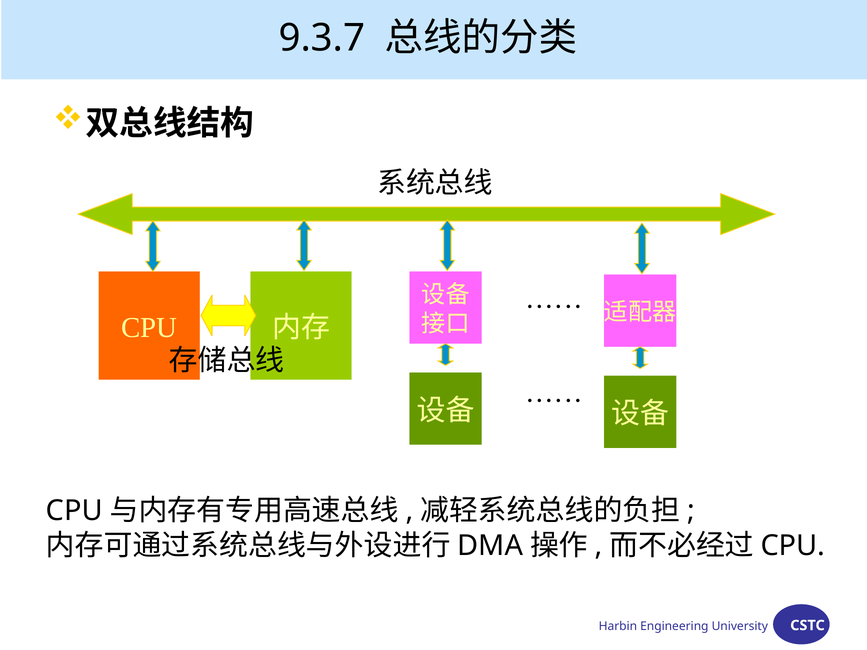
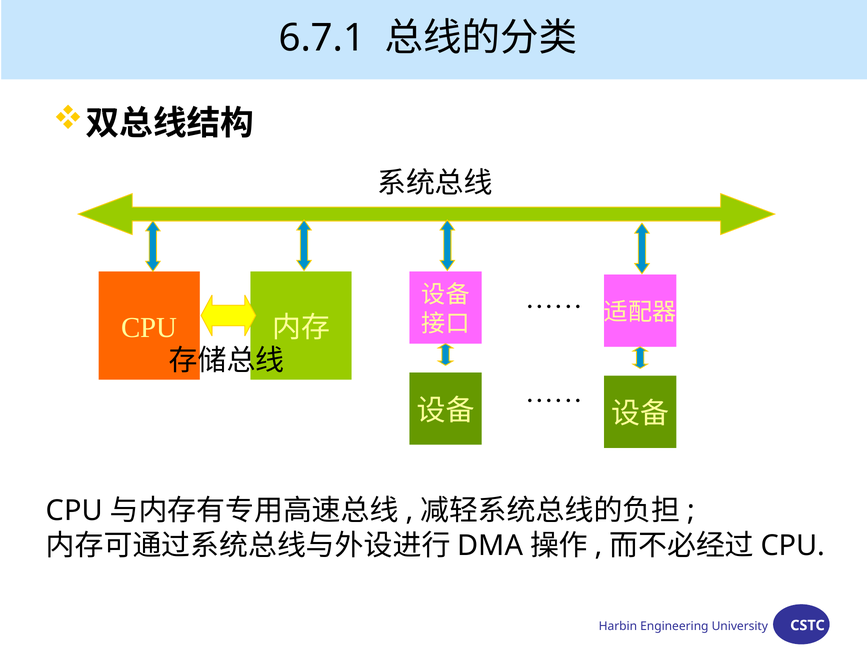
9.3.7: 9.3.7 -> 6.7.1 (322, 38)
